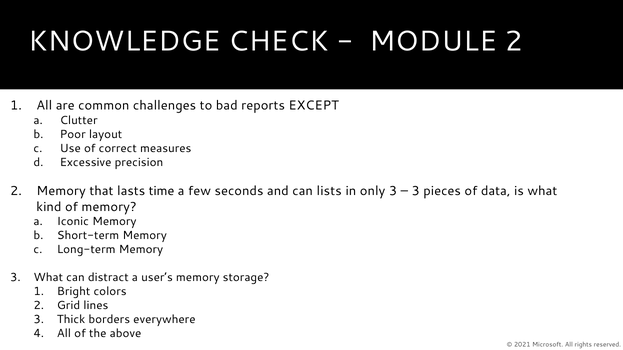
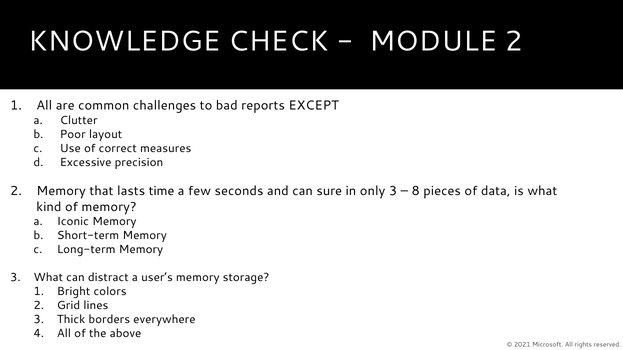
lists: lists -> sure (329, 191)
3: 3 -> 8 (416, 191)
